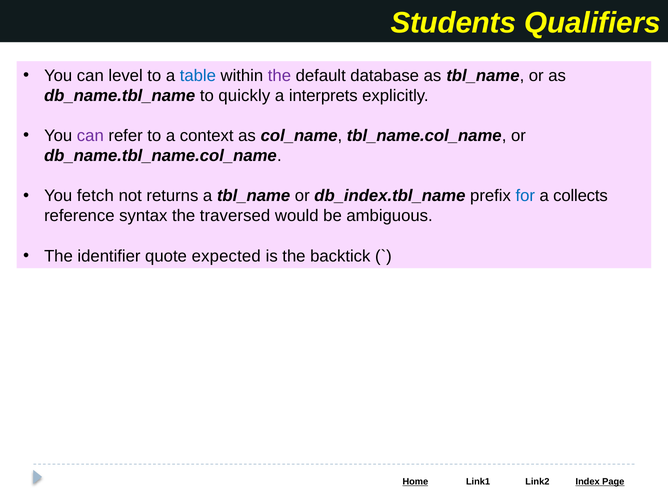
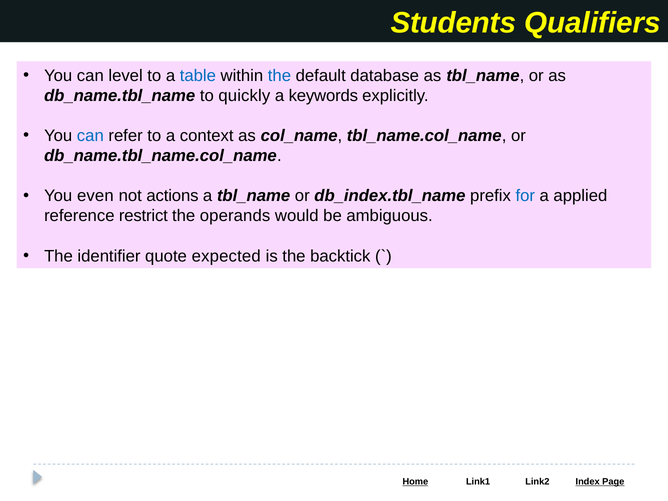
the colour: purple -> blue (279, 76)
interprets: interprets -> keywords (323, 96)
can colour: purple -> blue (90, 136)
fetch: fetch -> even (95, 196)
returns: returns -> actions (172, 196)
collects: collects -> applied (580, 196)
syntax: syntax -> restrict (143, 216)
traversed: traversed -> operands (235, 216)
